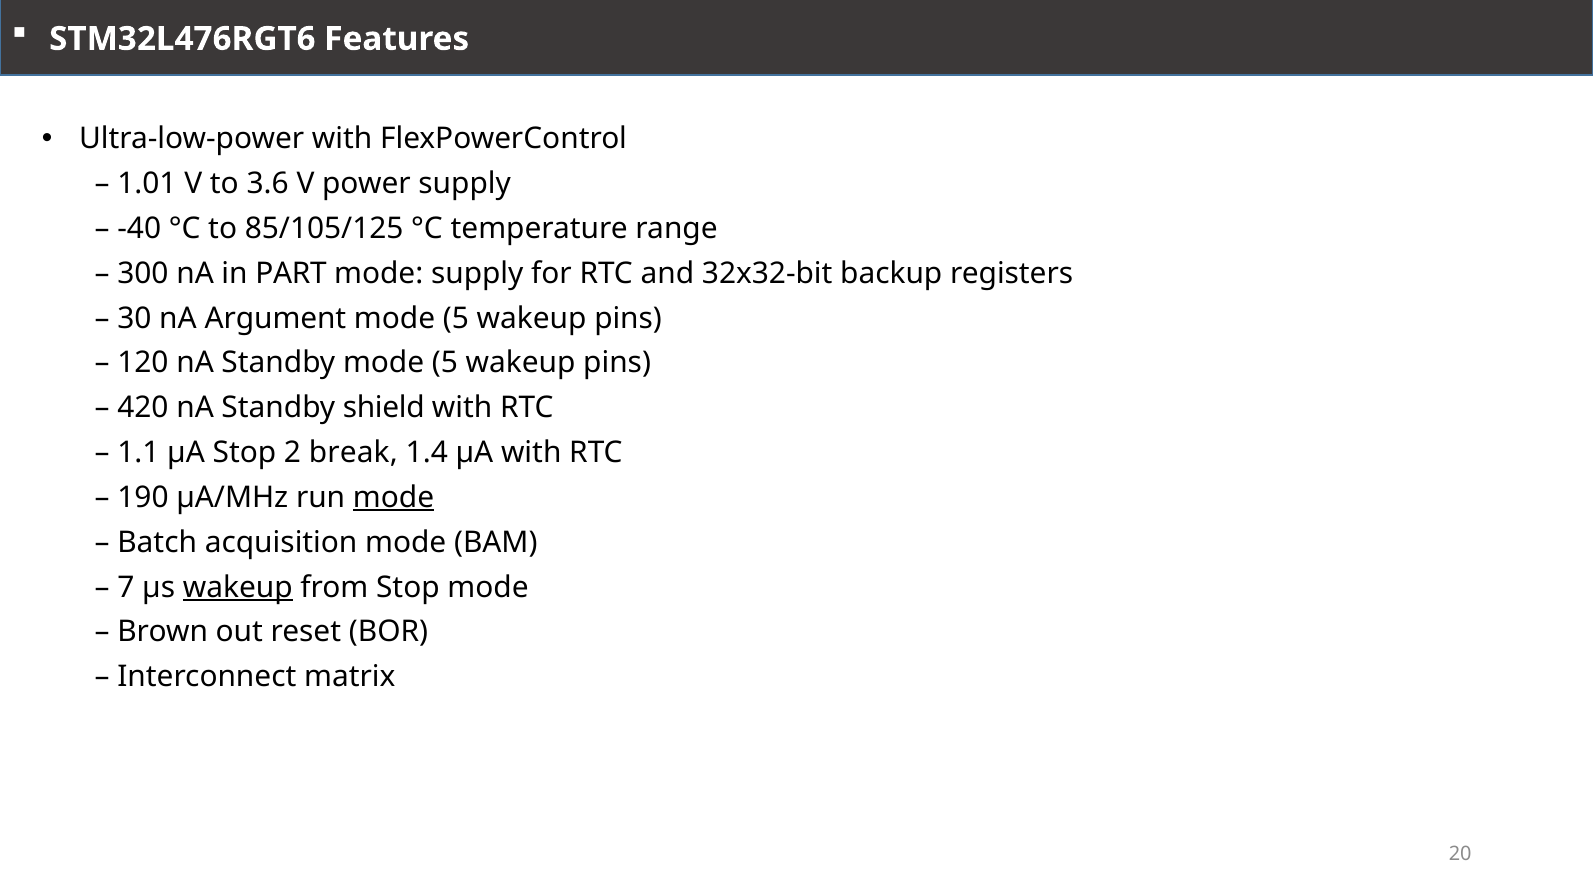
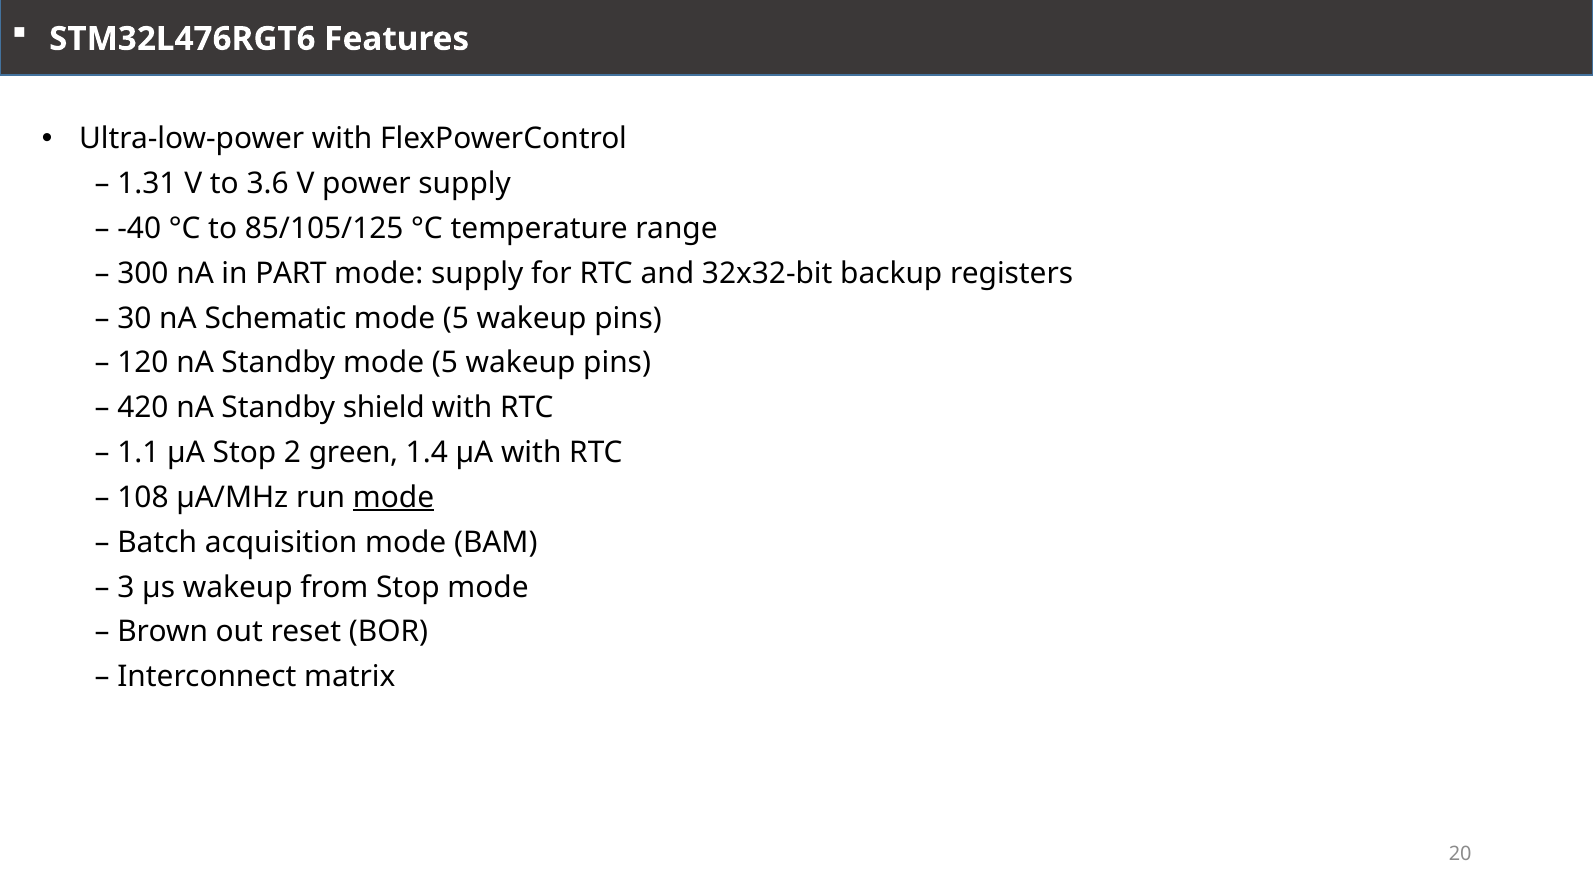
1.01: 1.01 -> 1.31 (147, 184)
Argument: Argument -> Schematic (275, 318)
break: break -> green (354, 453)
190: 190 -> 108 (143, 498)
7: 7 -> 3 (126, 587)
wakeup underline: present -> none (238, 587)
